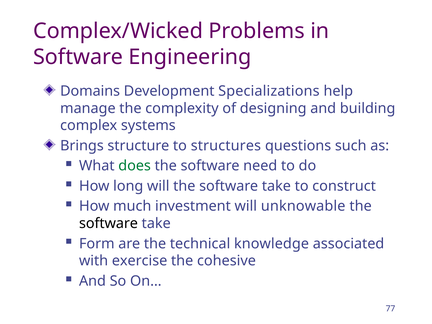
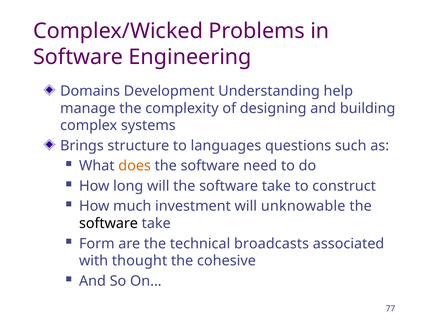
Specializations: Specializations -> Understanding (269, 91)
structures: structures -> languages (226, 146)
does colour: green -> orange (135, 166)
knowledge: knowledge -> broadcasts (272, 244)
exercise: exercise -> thought (140, 261)
